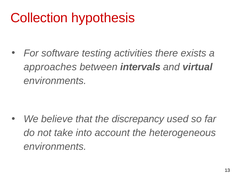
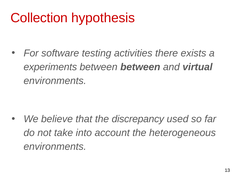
approaches: approaches -> experiments (50, 67)
between intervals: intervals -> between (140, 67)
